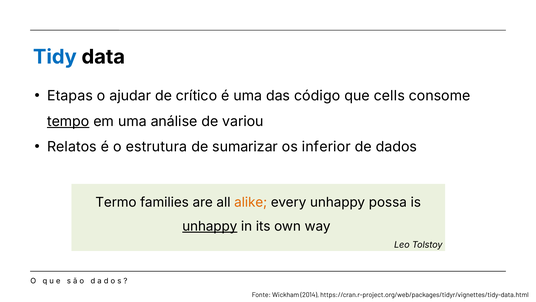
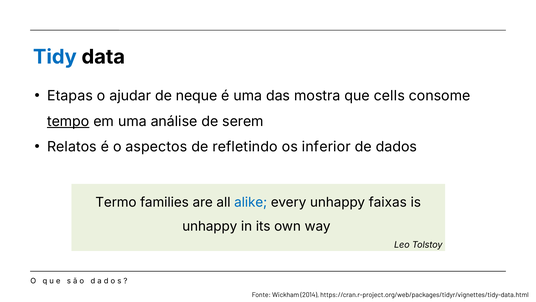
crítico: crítico -> neque (197, 96)
código: código -> mostra (317, 96)
variou: variou -> serem (243, 121)
estrutura: estrutura -> aspectos (156, 147)
sumarizar: sumarizar -> refletindo (245, 147)
alike colour: orange -> blue (251, 202)
possa: possa -> faixas (388, 202)
unhappy underline: present -> none (210, 226)
